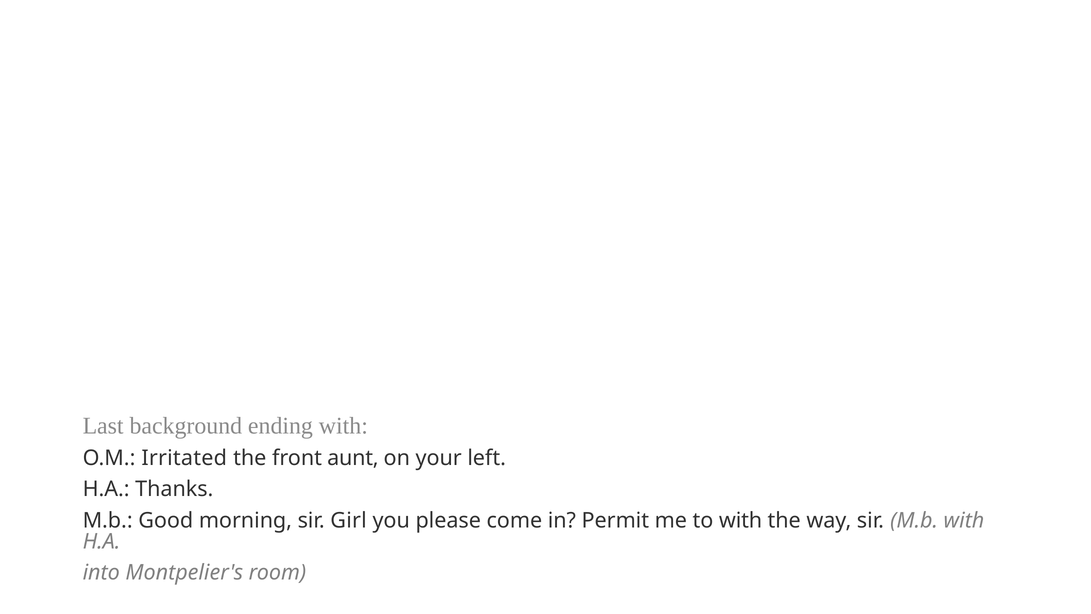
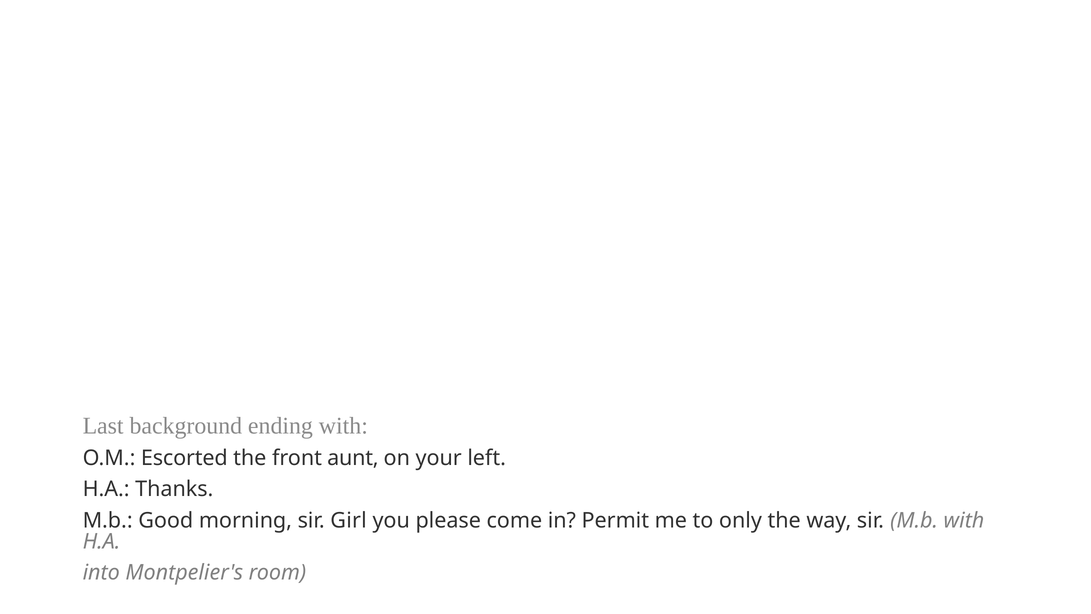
Irritated: Irritated -> Escorted (184, 458)
to with: with -> only (740, 520)
